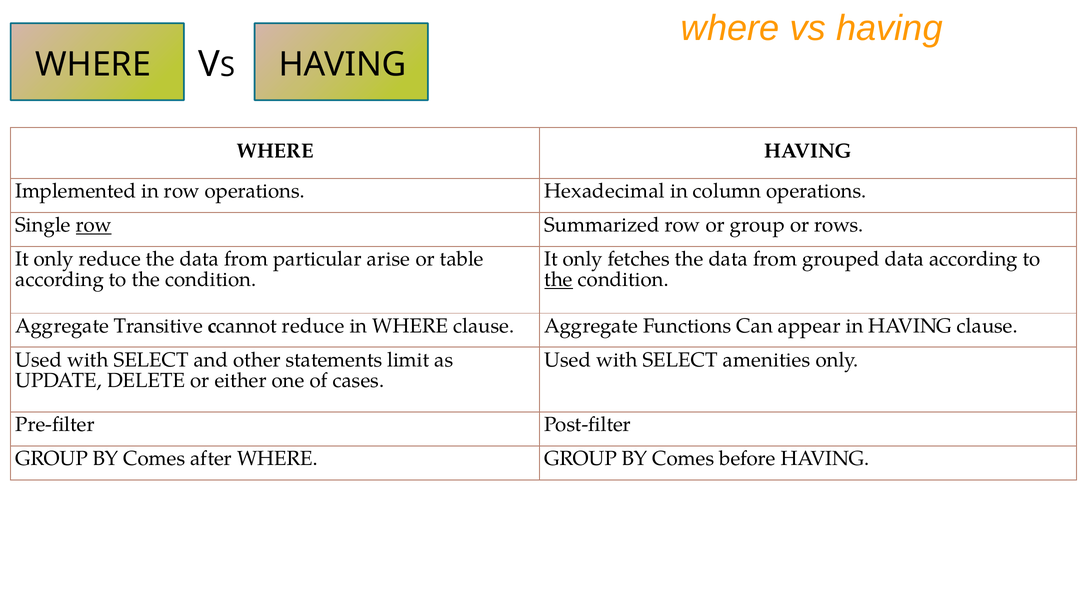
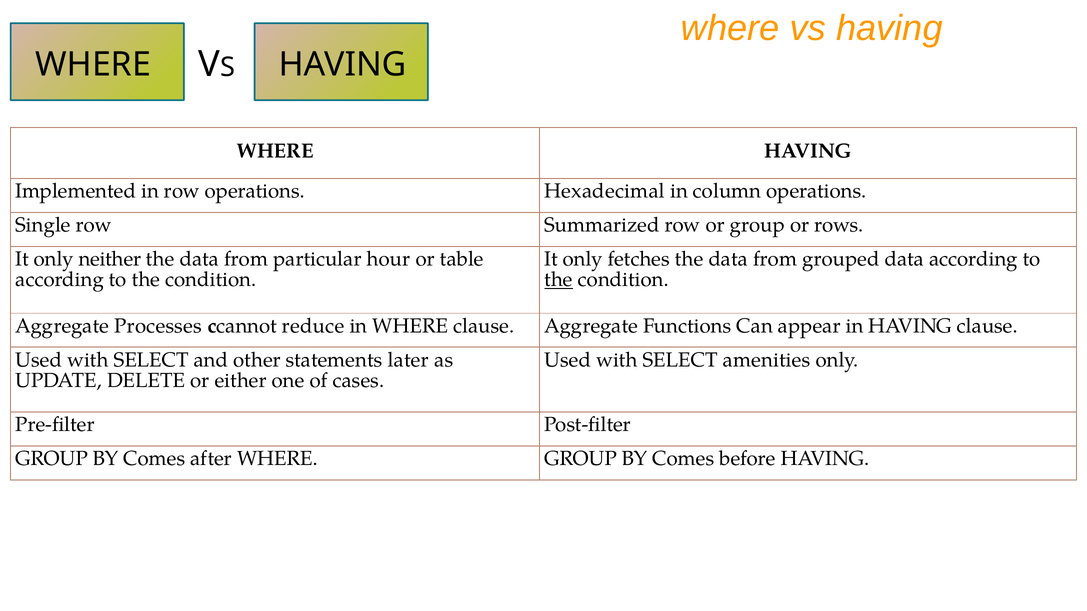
row underline: present -> none (94, 225)
only reduce: reduce -> neither (110, 259)
arise: arise -> hour (389, 259)
Transitive: Transitive -> Processes (158, 326)
limit: limit -> later (408, 360)
